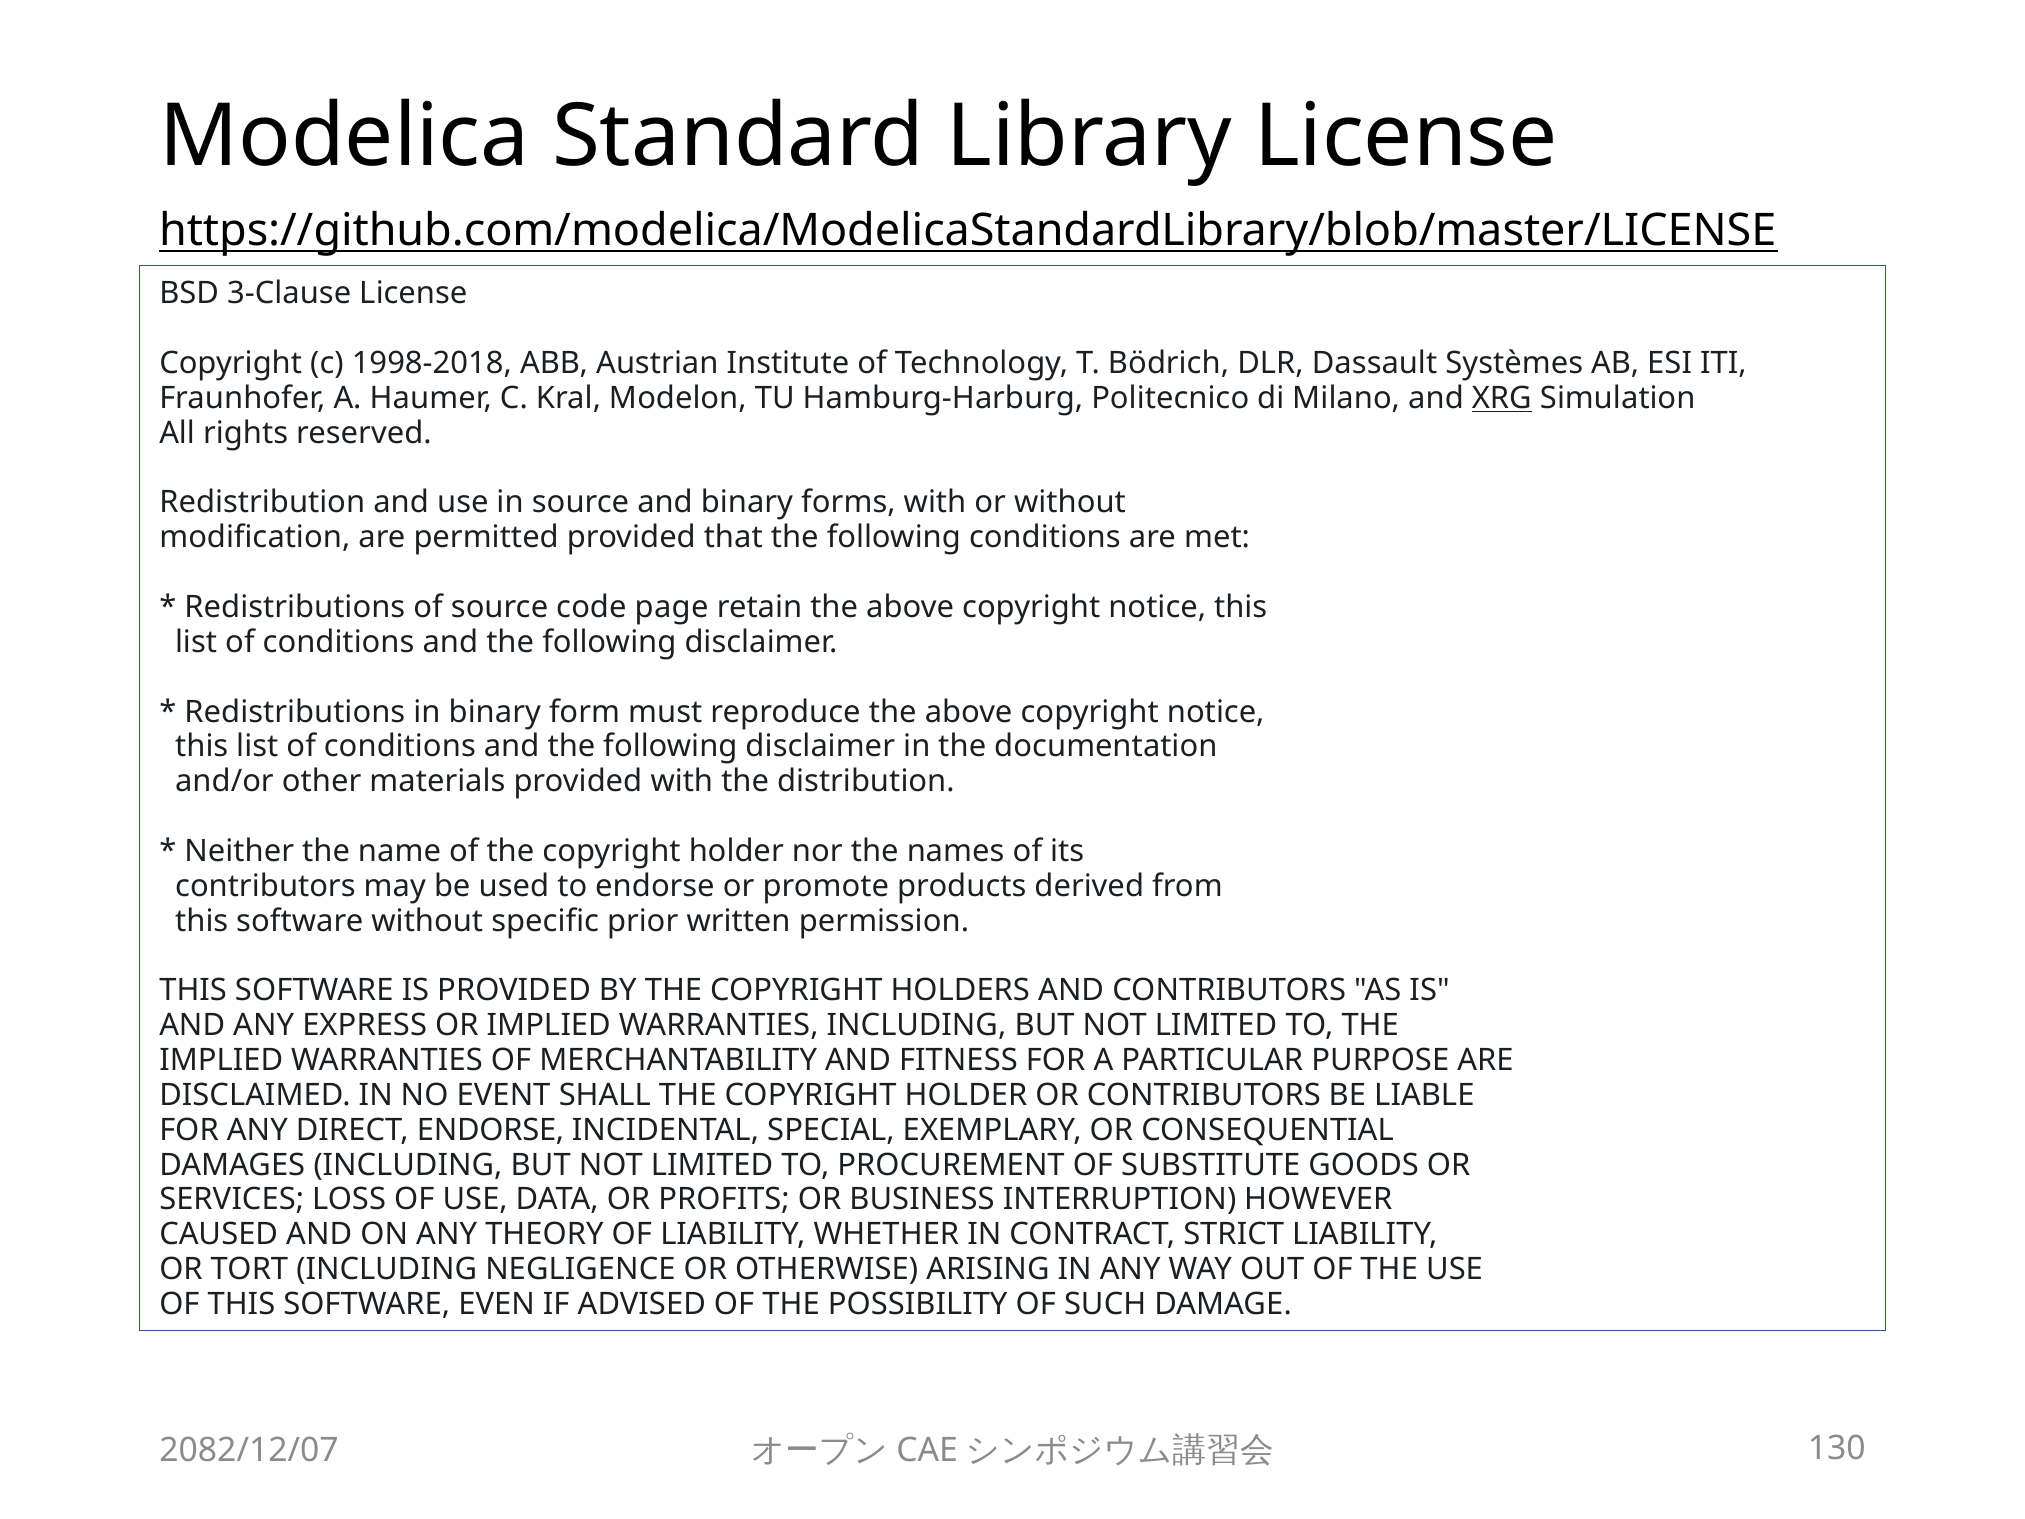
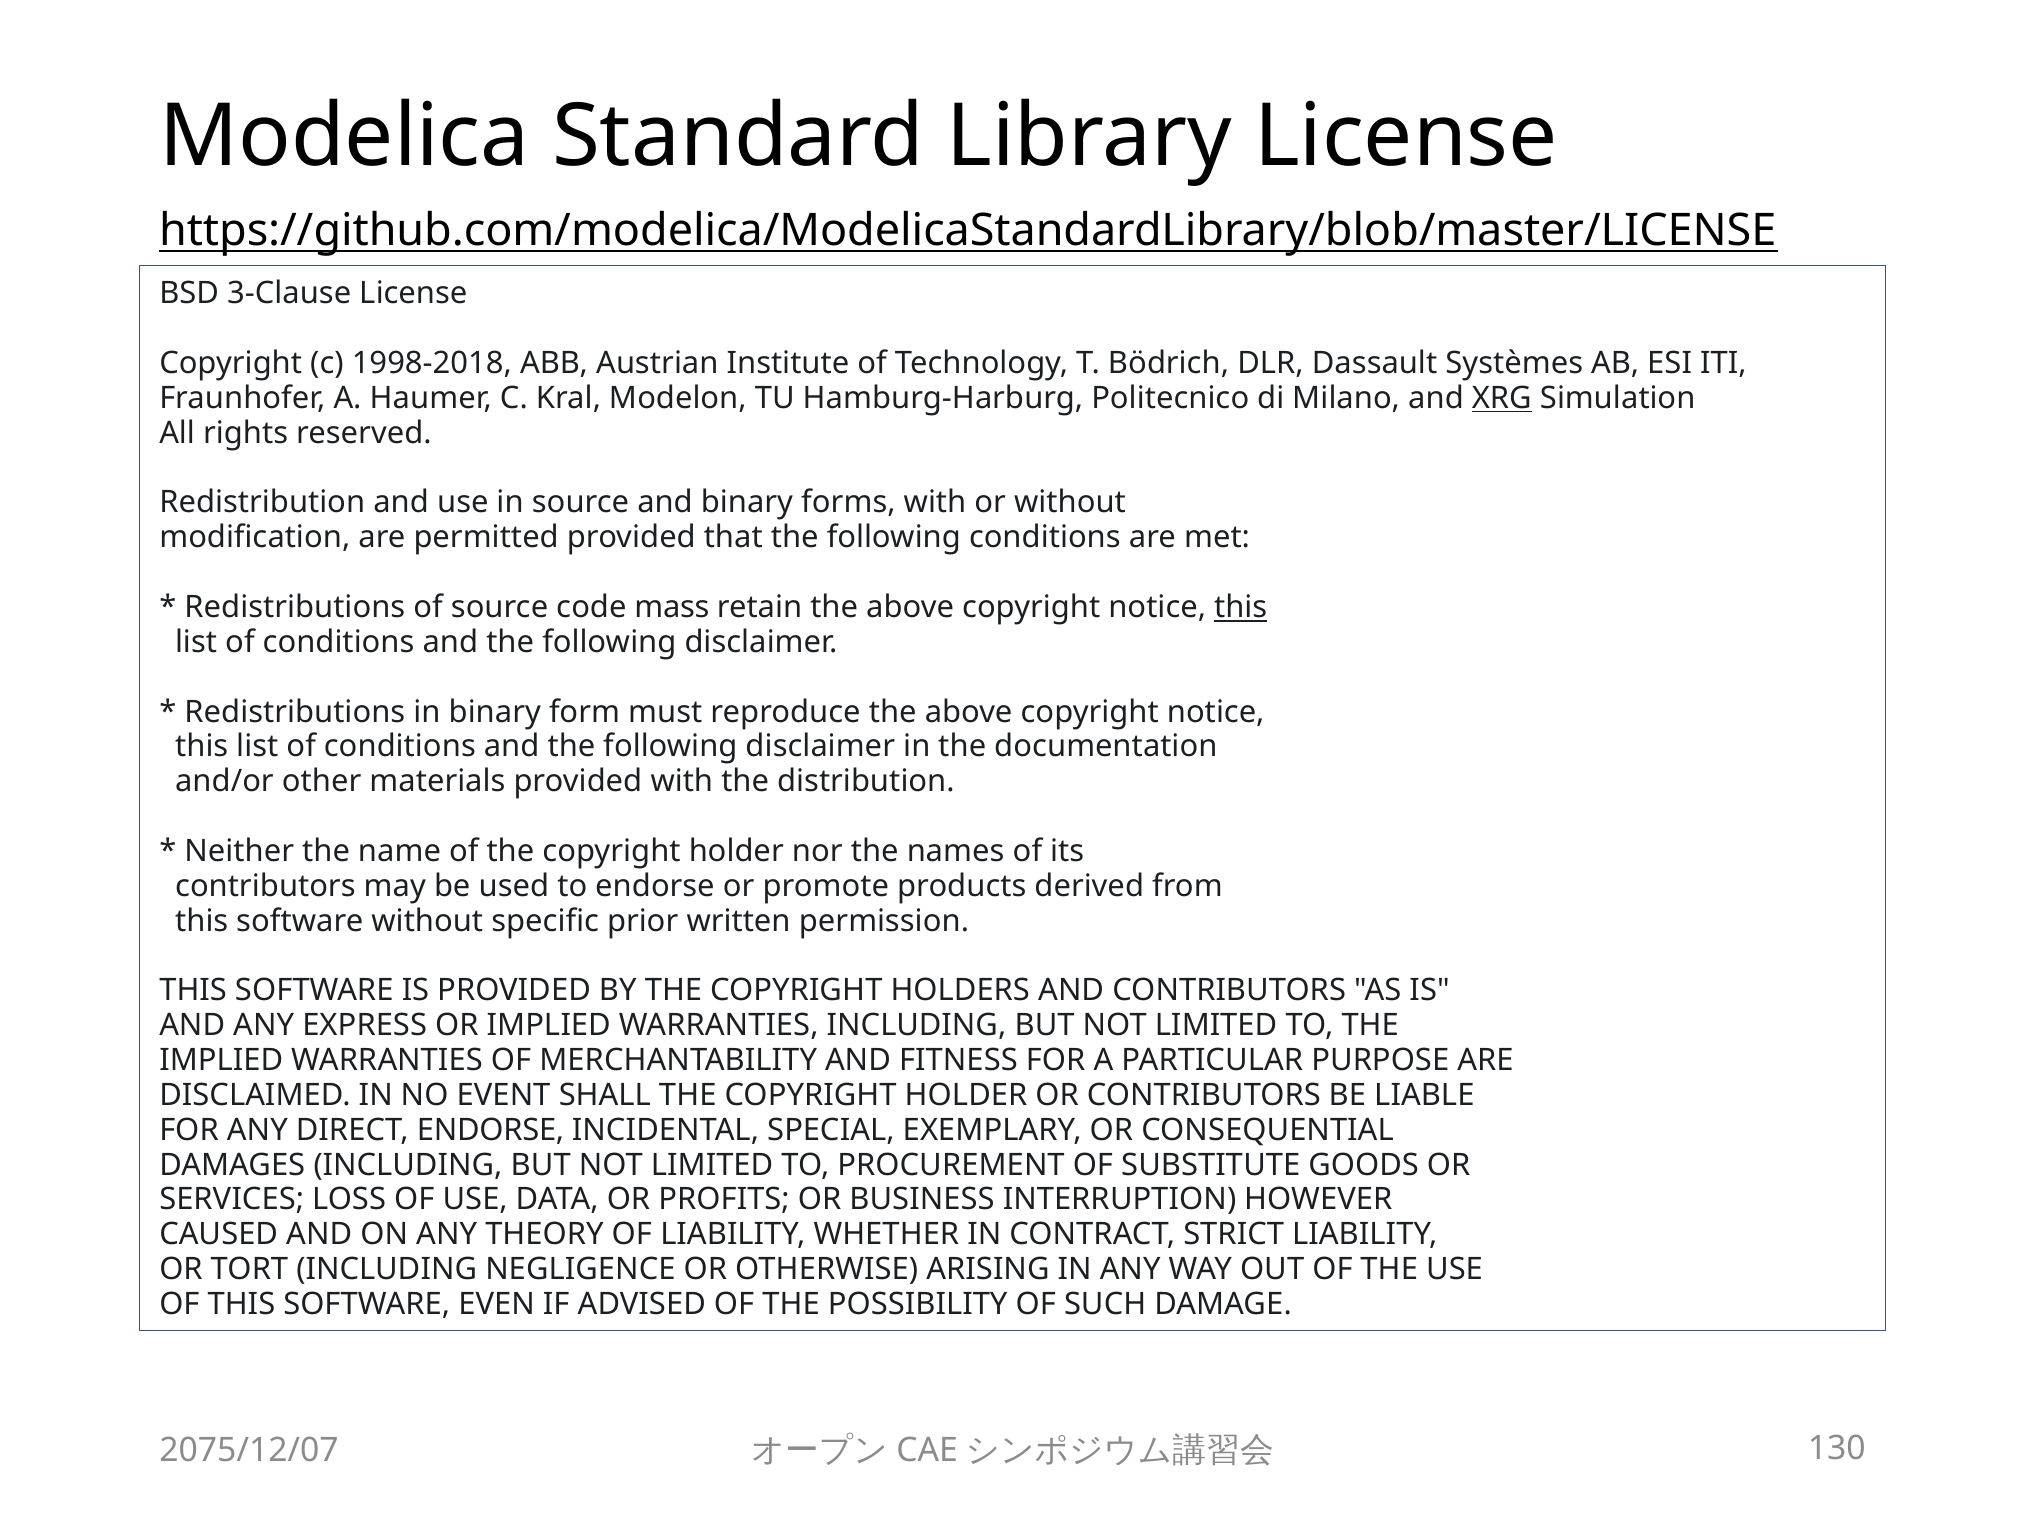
page: page -> mass (672, 607)
this underline: none -> present (1241, 607)
2082/12/07: 2082/12/07 -> 2075/12/07 (249, 1450)
